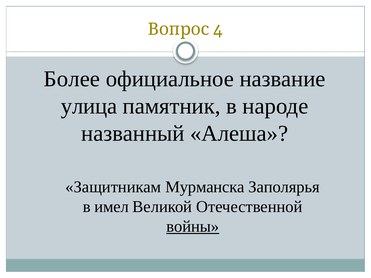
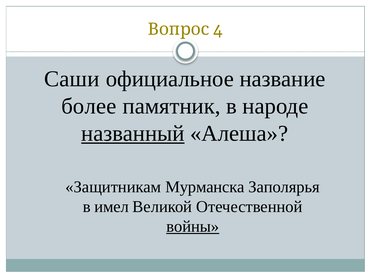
Более: Более -> Саши (72, 79)
улица: улица -> более (89, 106)
названный underline: none -> present (133, 133)
